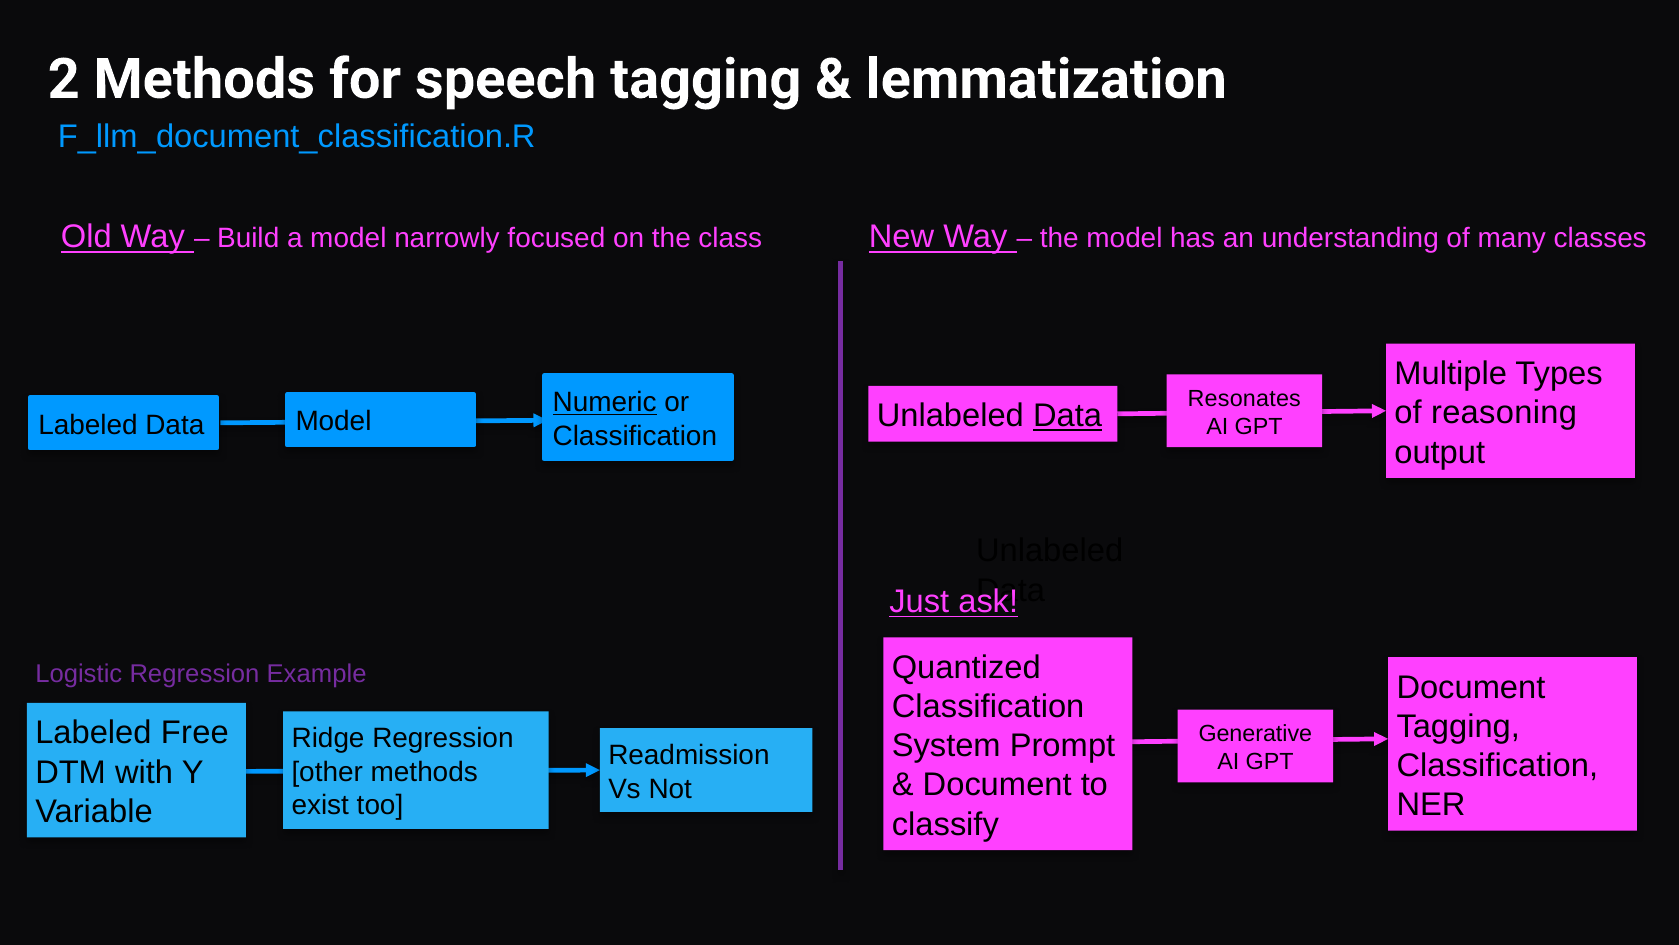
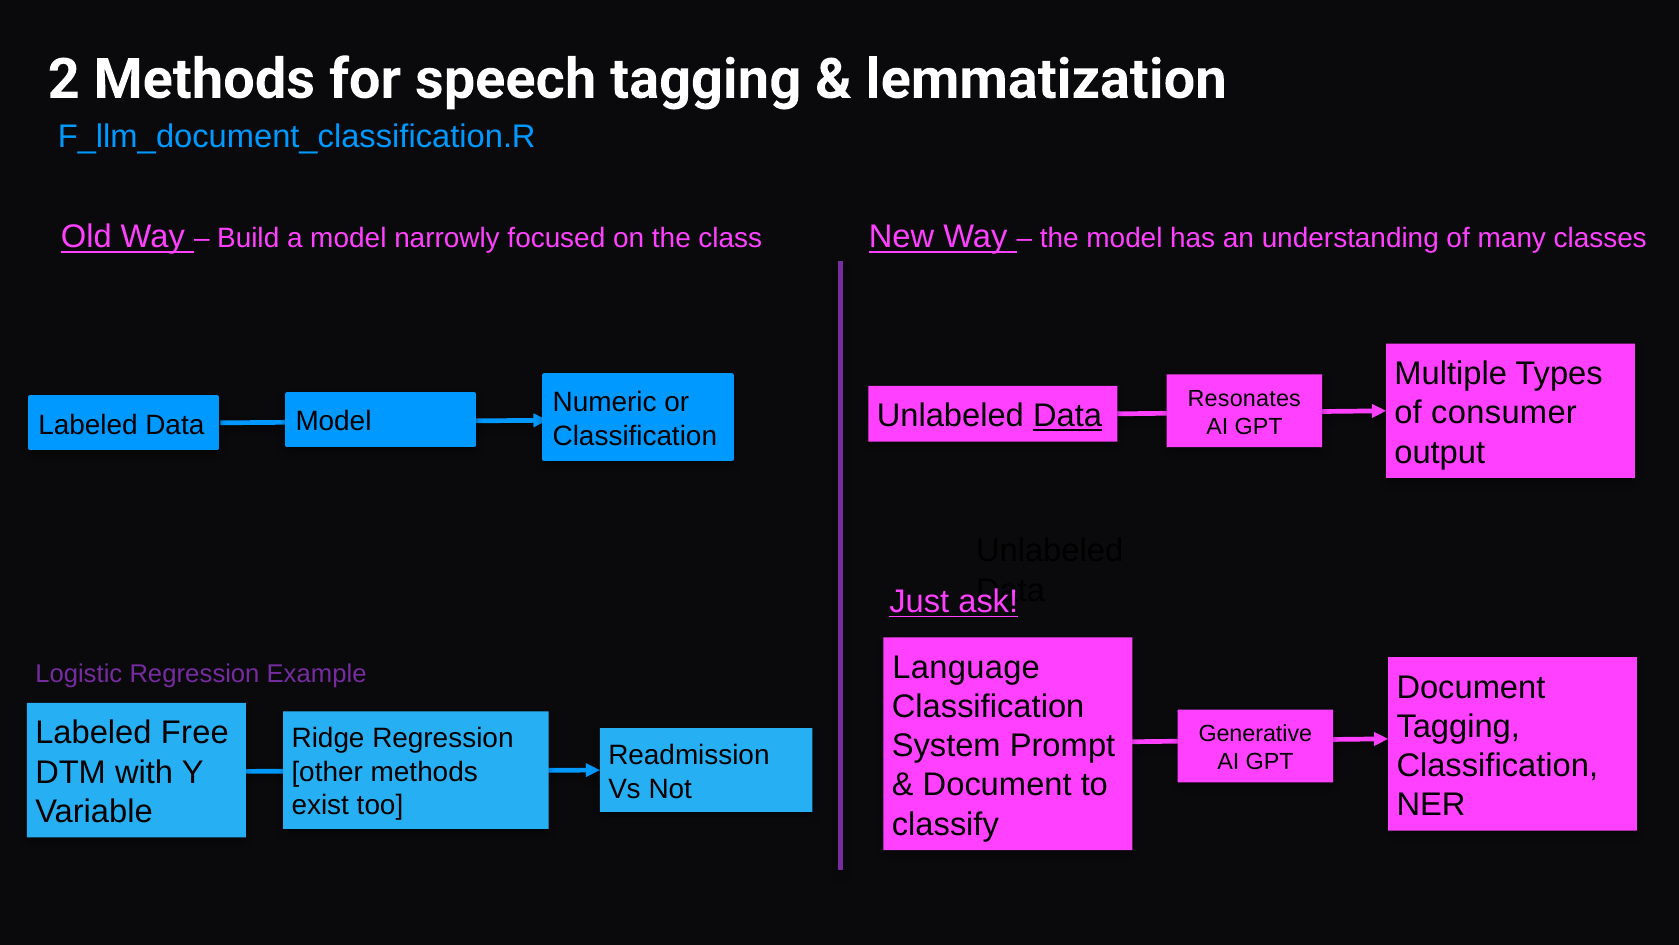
Numeric underline: present -> none (605, 402)
reasoning: reasoning -> consumer (1504, 413)
Quantized: Quantized -> Language (966, 667)
